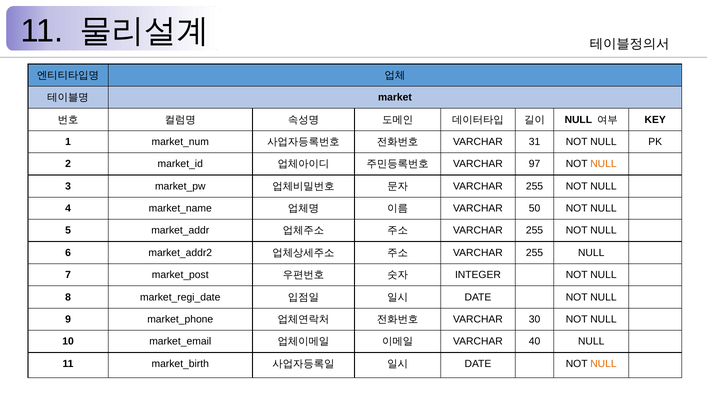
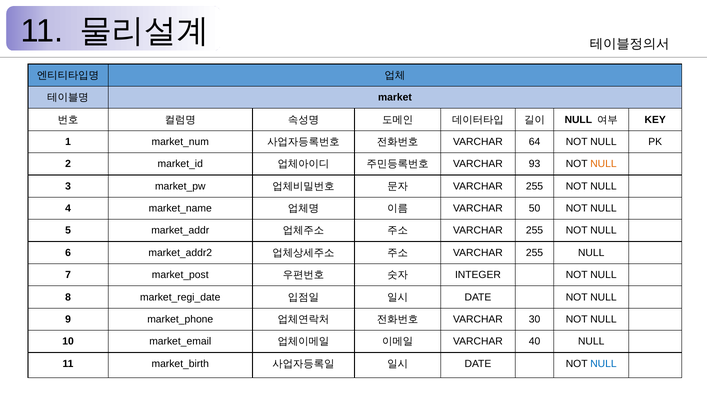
31: 31 -> 64 (535, 142)
97: 97 -> 93 (535, 164)
NULL colour: orange -> blue (603, 363)
